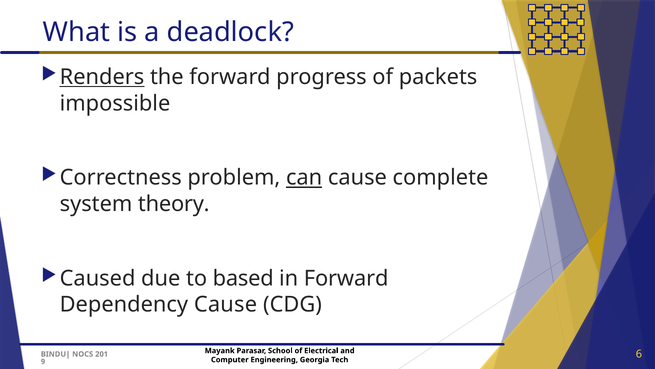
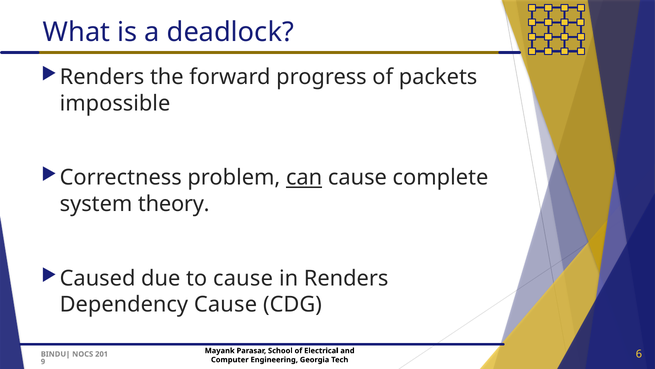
Renders underline: present -> none (102, 77)
to based: based -> cause (243, 278)
in Forward: Forward -> Renders (346, 278)
